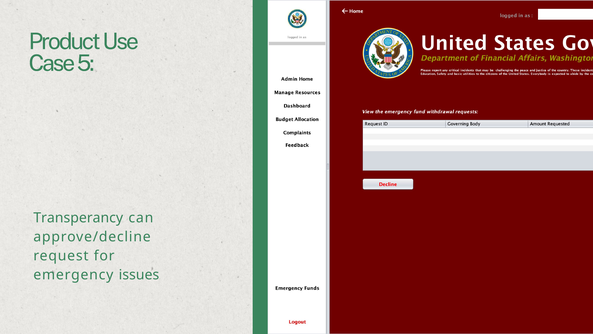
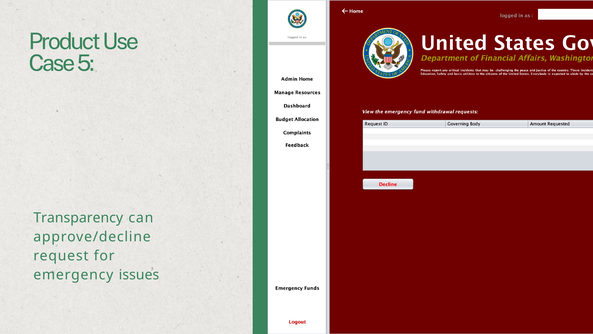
Transperancy: Transperancy -> Transparency (78, 218)
